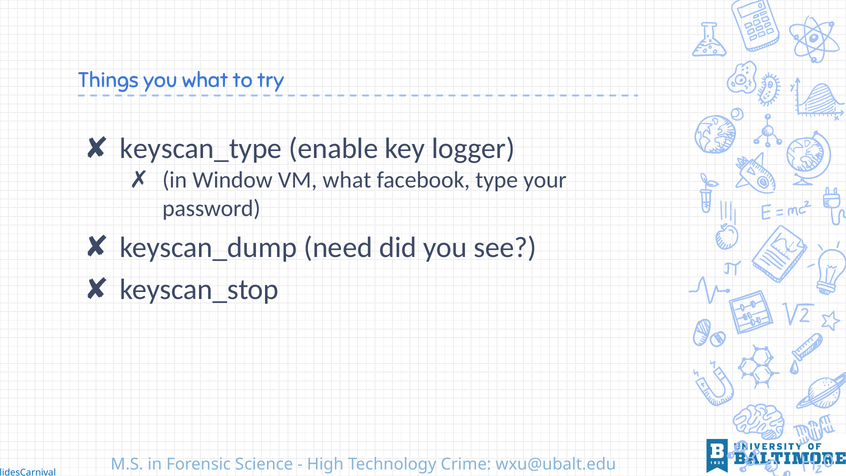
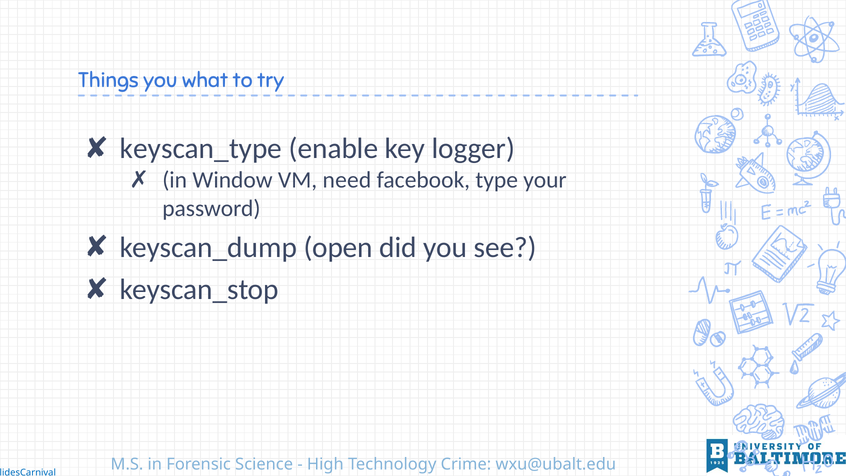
VM what: what -> need (347, 180)
need: need -> open (338, 247)
